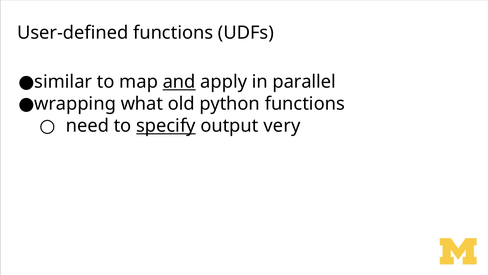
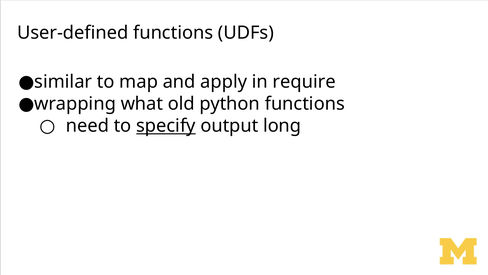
and underline: present -> none (179, 82)
parallel: parallel -> require (304, 82)
very: very -> long (282, 126)
